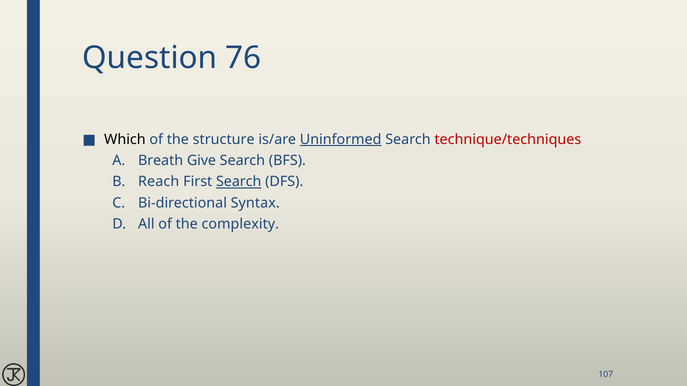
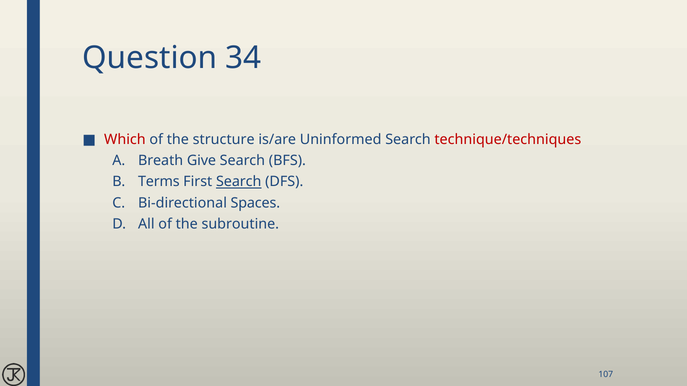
76: 76 -> 34 (243, 58)
Which colour: black -> red (125, 140)
Uninformed underline: present -> none (341, 140)
Reach: Reach -> Terms (159, 182)
Syntax: Syntax -> Spaces (255, 203)
complexity: complexity -> subroutine (240, 224)
